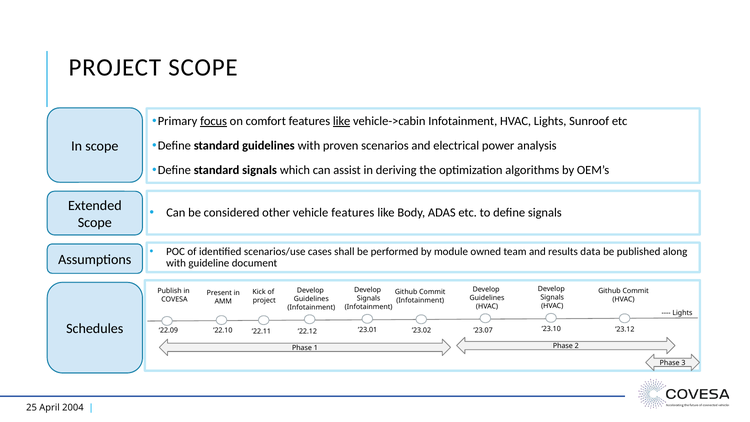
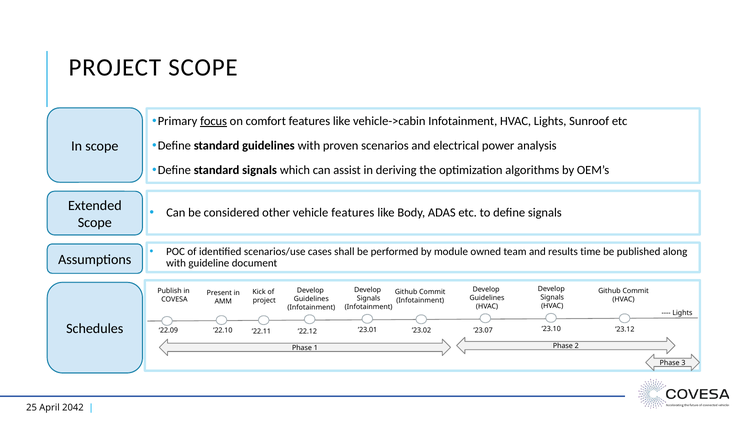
like underline: present -> none (342, 121)
data: data -> time (591, 251)
2004: 2004 -> 2042 (73, 407)
